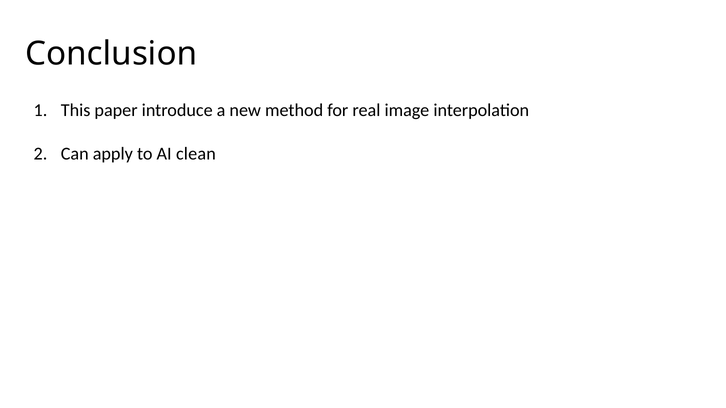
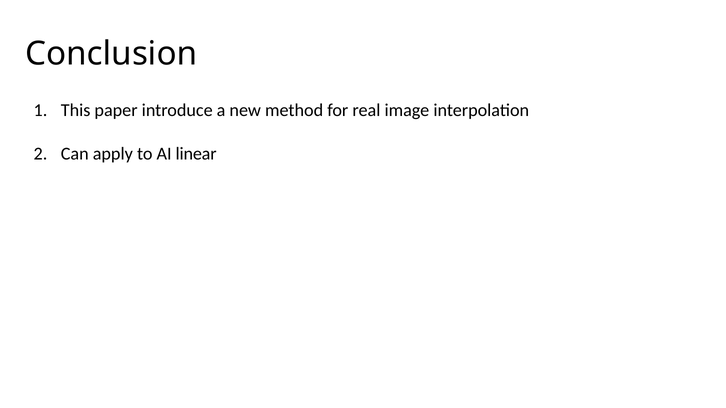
clean: clean -> linear (196, 154)
